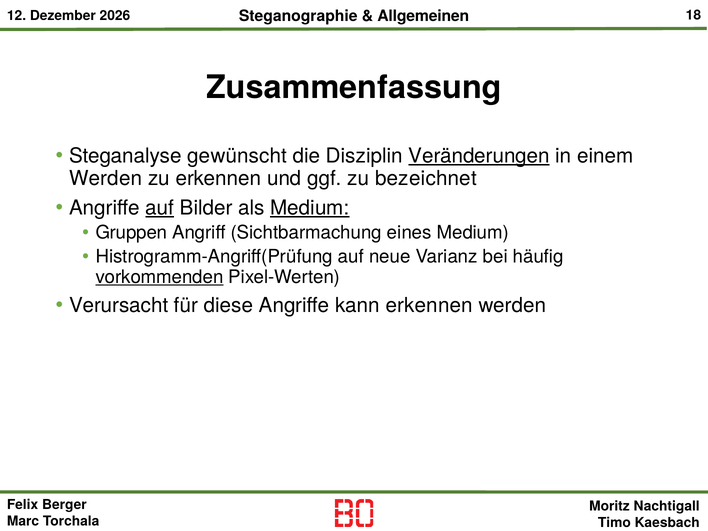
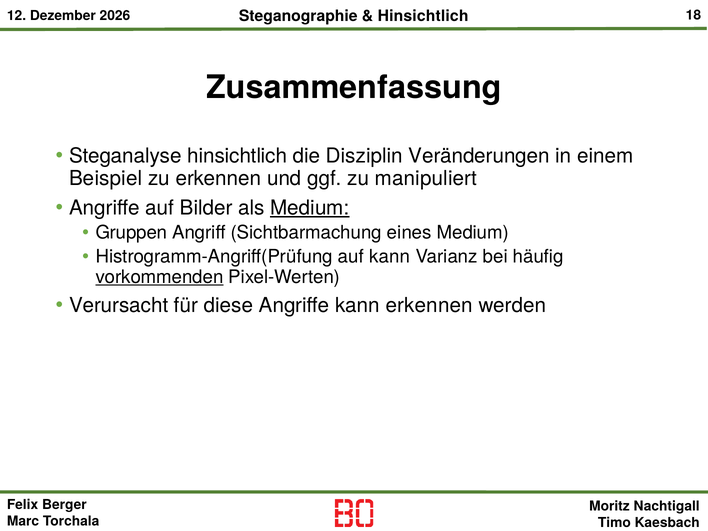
Allgemeinen: Allgemeinen -> Hinsichtlich (423, 16)
Steganalyse gewünscht: gewünscht -> hinsichtlich (237, 156)
Veränderungen underline: present -> none (479, 156)
Werden: Werden -> Beispiel (106, 178)
bezeichnet: bezeichnet -> manipuliert (426, 178)
auf underline: present -> none (160, 208)
auf neue: neue -> kann (390, 257)
